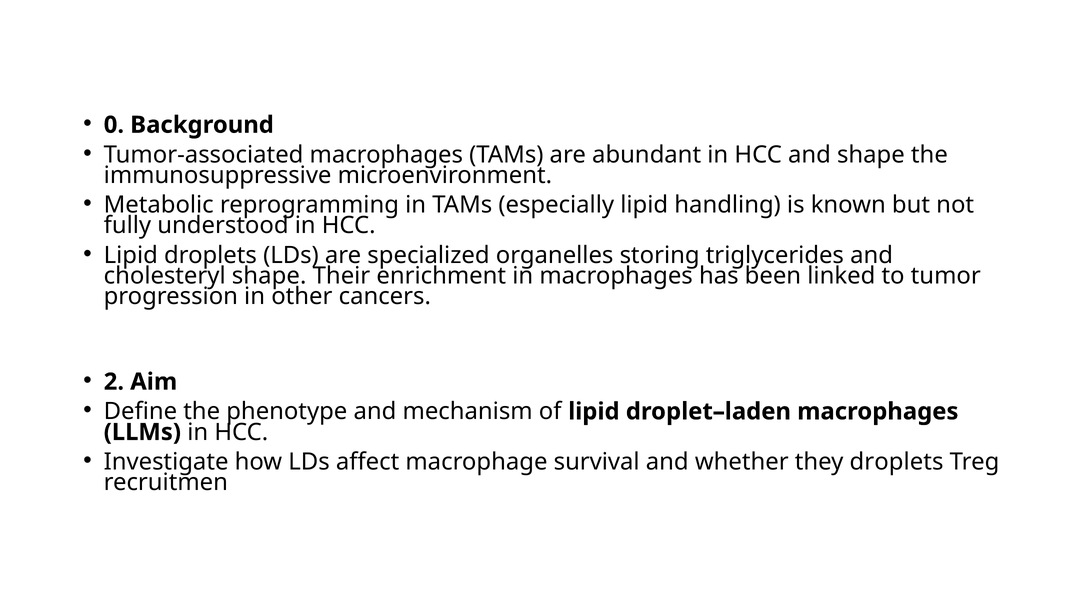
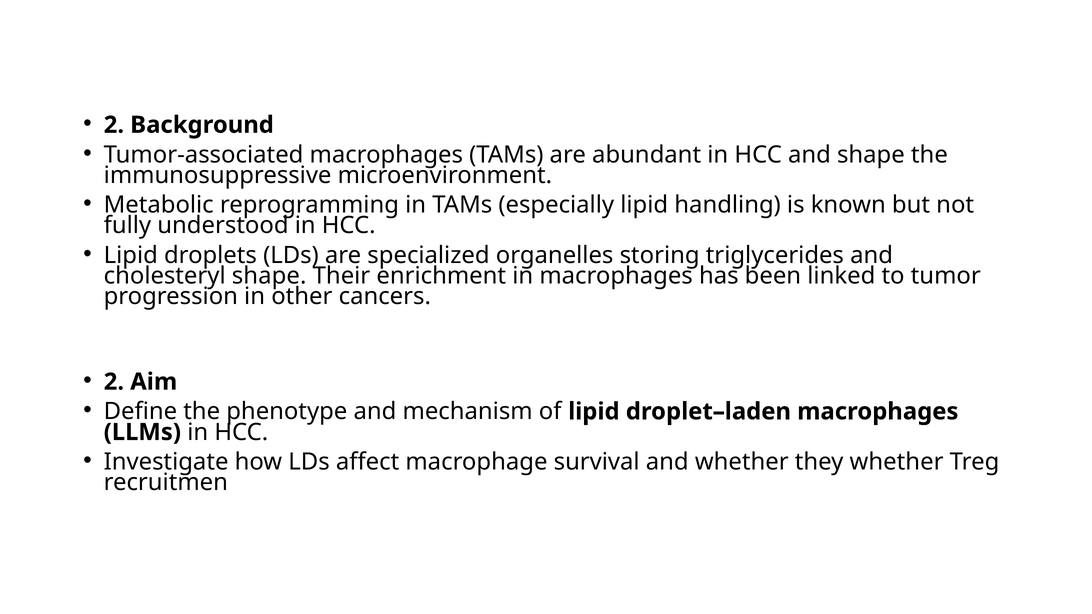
0: 0 -> 2 (114, 125)
they droplets: droplets -> whether (897, 462)
